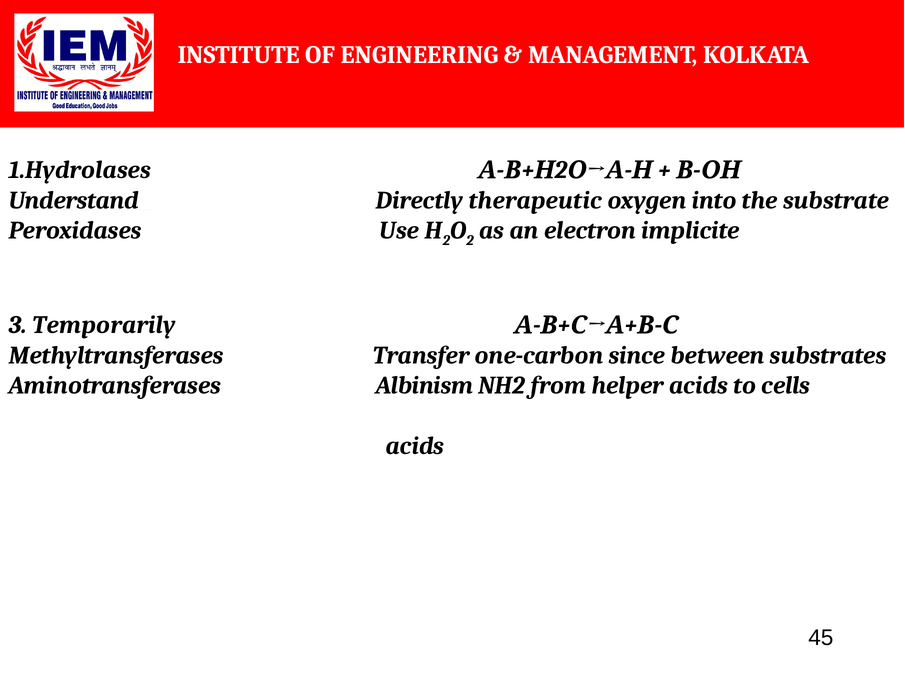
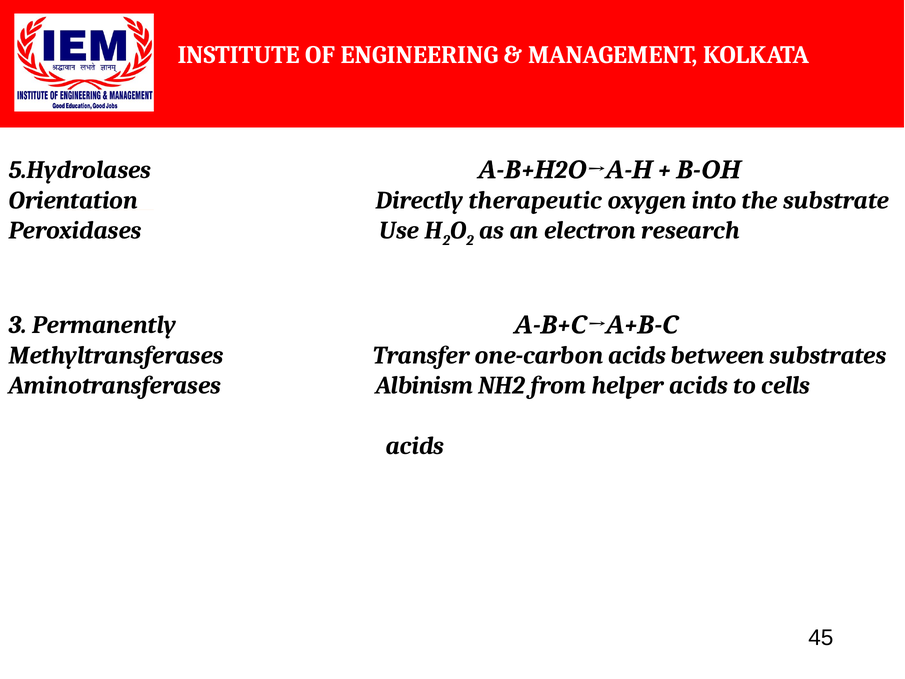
1.Hydrolases: 1.Hydrolases -> 5.Hydrolases (80, 170)
Understand: Understand -> Orientation (73, 200)
implicite: implicite -> research (691, 230)
Temporarily: Temporarily -> Permanently (104, 325)
one-carbon since: since -> acids (637, 355)
